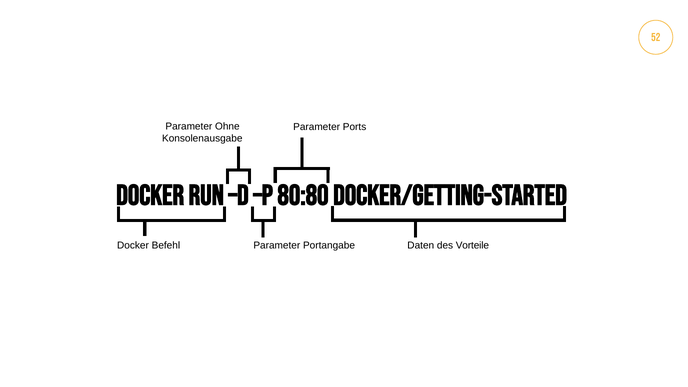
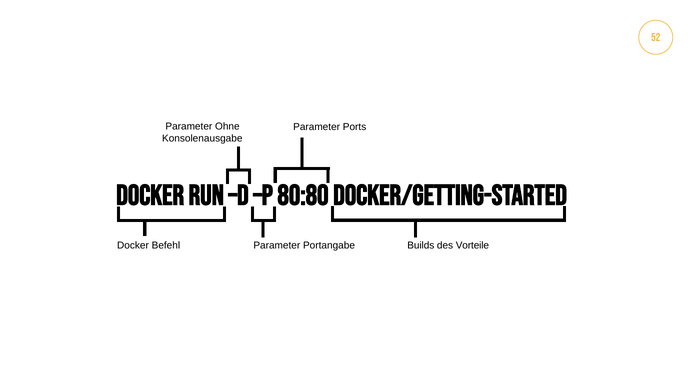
Daten: Daten -> Builds (421, 245)
